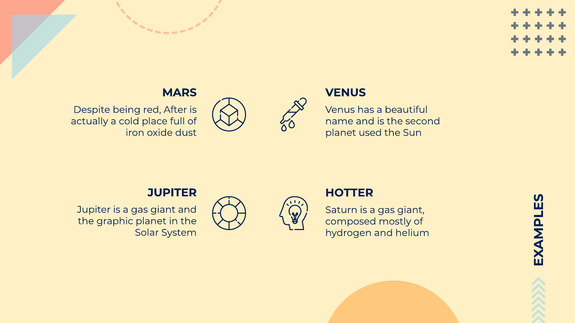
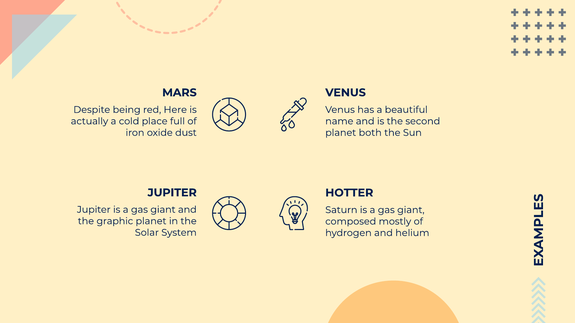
After: After -> Here (175, 110)
used: used -> both (370, 133)
